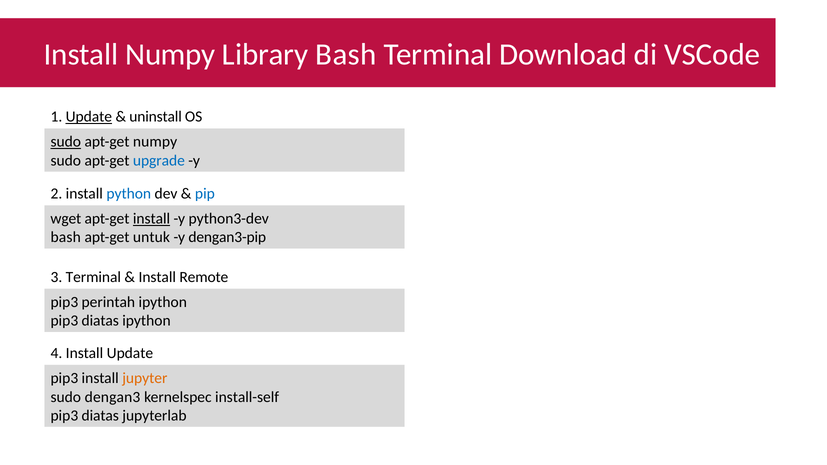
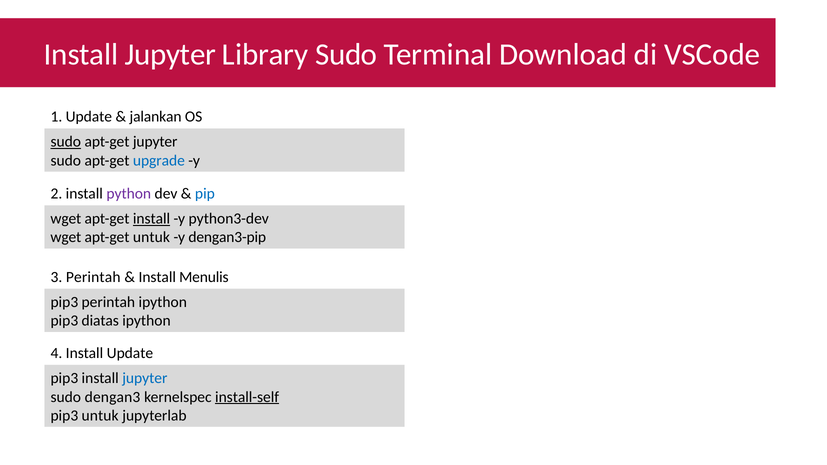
Numpy: Numpy -> Jupyter (170, 55)
Library Bash: Bash -> Sudo (346, 55)
Update underline: present -> none (89, 117)
uninstall: uninstall -> jalankan (156, 117)
apt-get numpy: numpy -> jupyter (155, 142)
python colour: blue -> purple (129, 194)
bash: bash -> wget (66, 237)
3 Terminal: Terminal -> Perintah (93, 277)
Remote: Remote -> Menulis (204, 277)
jupyter colour: orange -> blue (145, 378)
install-self underline: none -> present (247, 397)
diatas: diatas -> untuk (100, 416)
